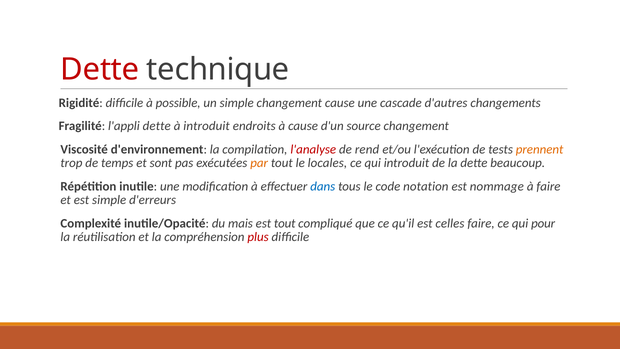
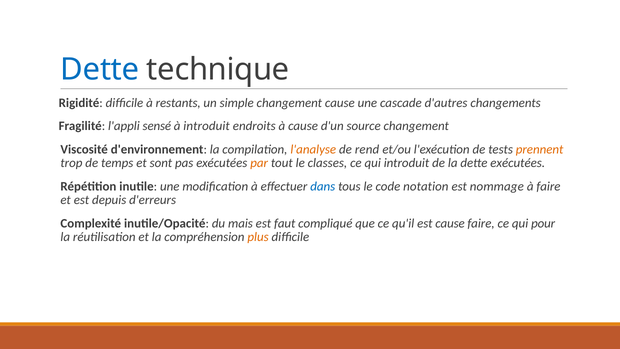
Dette colour: red -> blue (100, 69)
possible: possible -> restants (178, 103)
l'appli dette: dette -> sensé (157, 126)
l'analyse colour: red -> orange (313, 149)
locales: locales -> classes (327, 163)
dette beaucoup: beaucoup -> exécutées (518, 163)
est simple: simple -> depuis (109, 200)
est tout: tout -> faut (285, 223)
est celles: celles -> cause (450, 223)
plus colour: red -> orange (258, 237)
